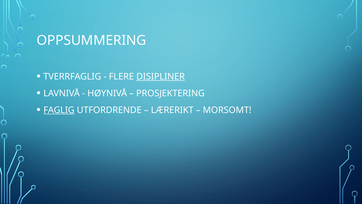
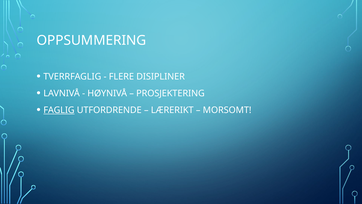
DISIPLINER underline: present -> none (161, 76)
